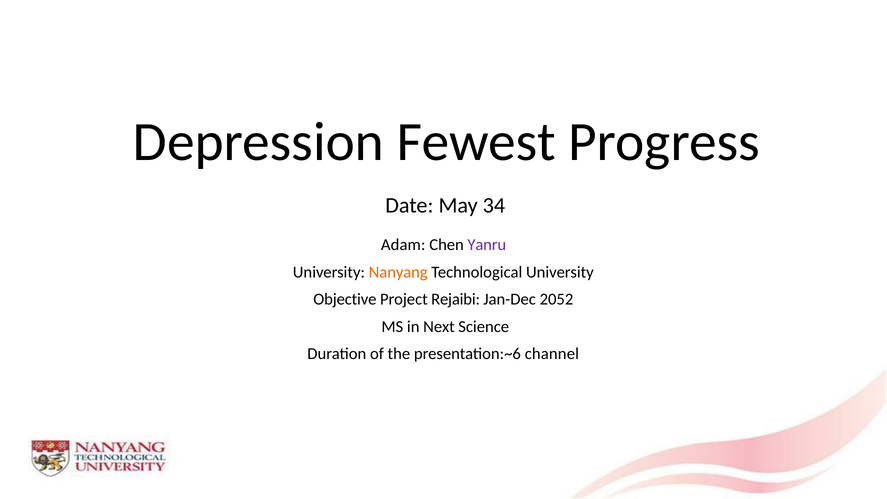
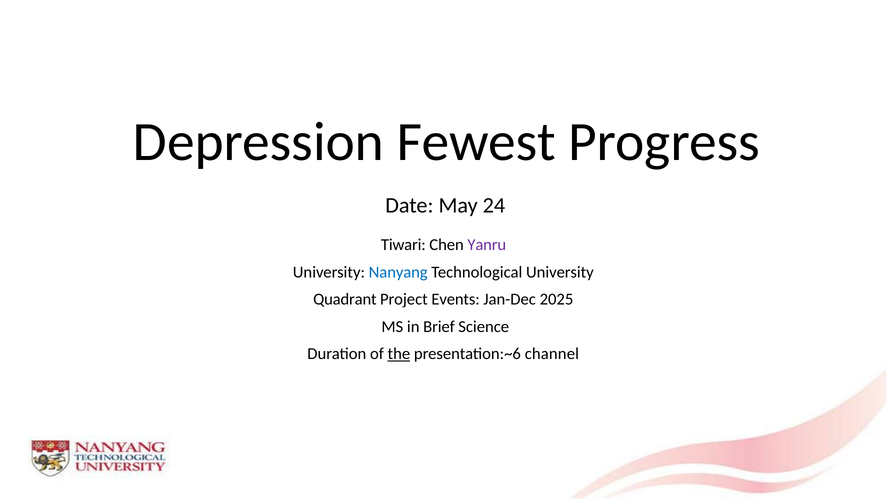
34: 34 -> 24 (494, 205)
Adam: Adam -> Tiwari (403, 245)
Nanyang colour: orange -> blue (398, 272)
Objective: Objective -> Quadrant (345, 299)
Rejaibi: Rejaibi -> Events (456, 299)
2052: 2052 -> 2025 (556, 299)
Next: Next -> Brief (439, 326)
the underline: none -> present (399, 354)
